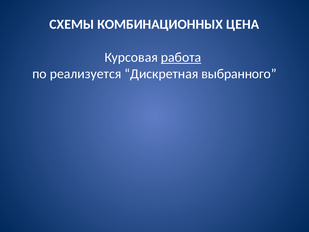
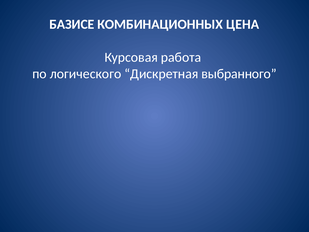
СХЕМЫ: СХЕМЫ -> БАЗИСЕ (72, 24)
работа underline: present -> none (181, 57)
реализуется: реализуется -> логического (86, 74)
